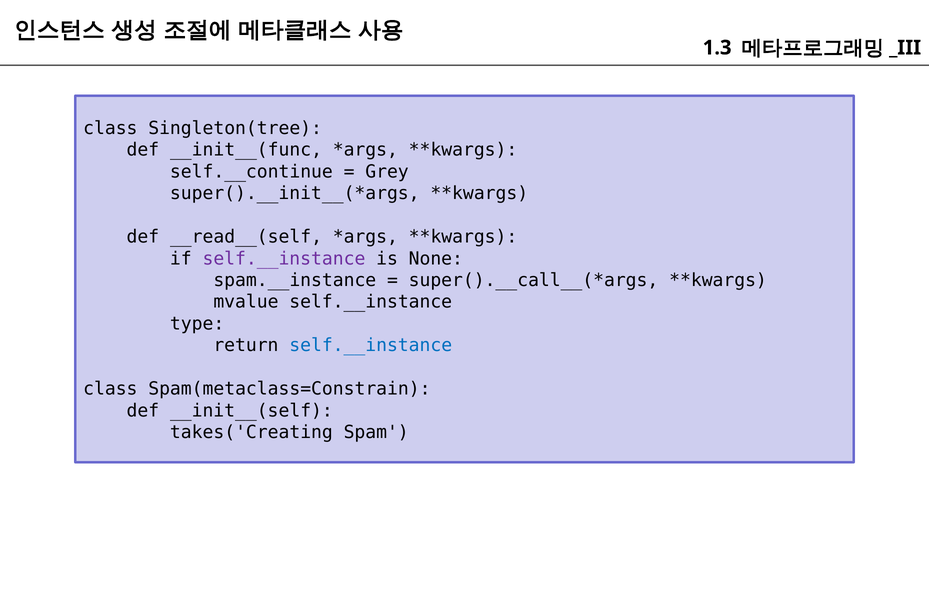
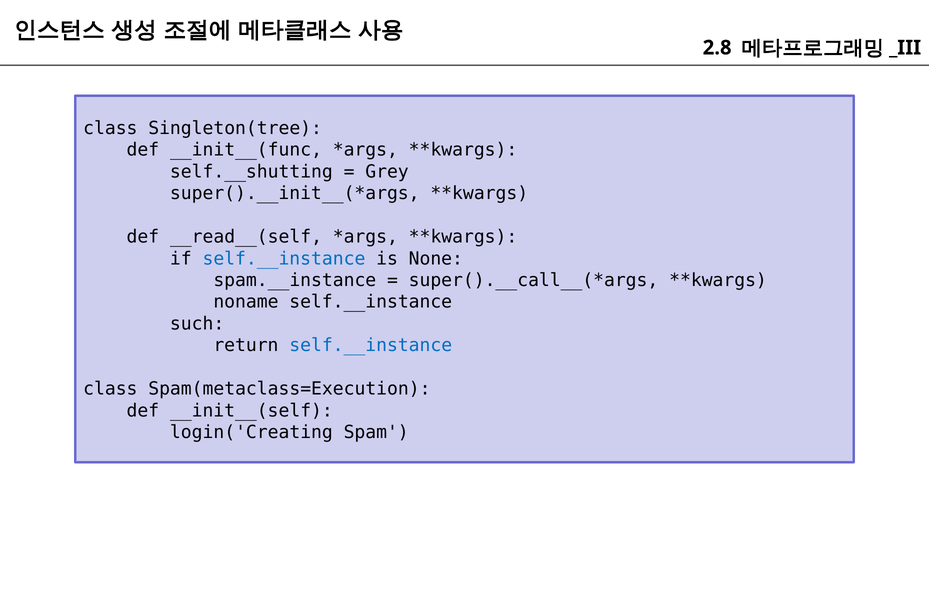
1.3: 1.3 -> 2.8 (717, 48)
self.__continue: self.__continue -> self.__shutting (251, 171)
self.__instance colour: purple -> blue (284, 258)
mvalue: mvalue -> noname (246, 302)
type: type -> such (197, 323)
Spam(metaclass=Constrain: Spam(metaclass=Constrain -> Spam(metaclass=Execution (289, 388)
takes('Creating: takes('Creating -> login('Creating (251, 432)
